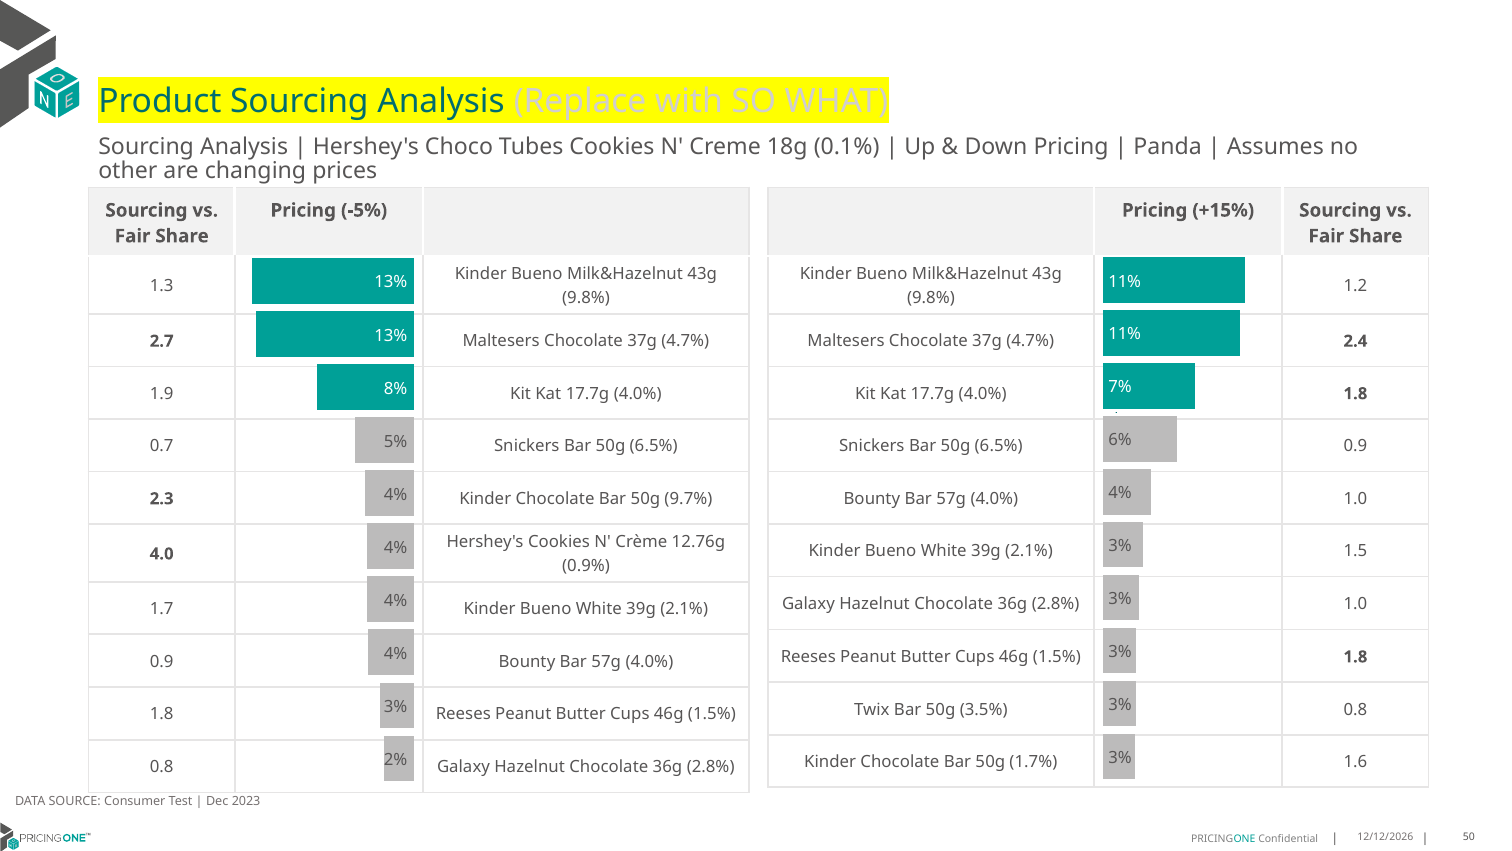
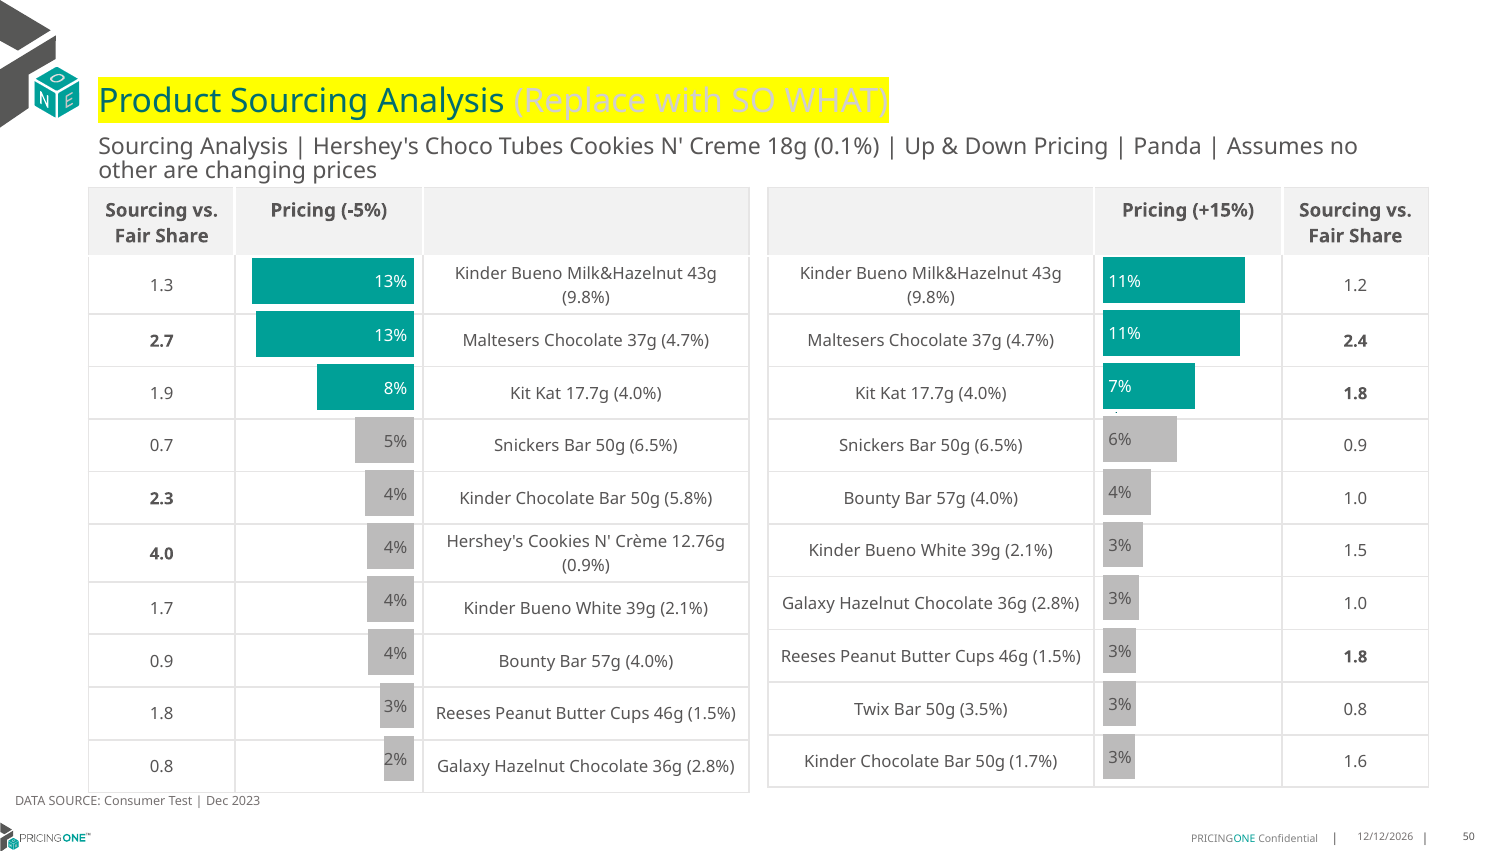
9.7%: 9.7% -> 5.8% (688, 498)
